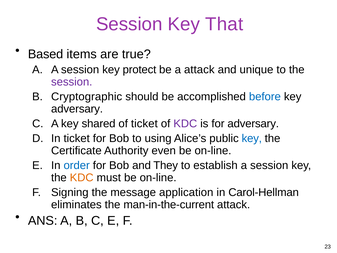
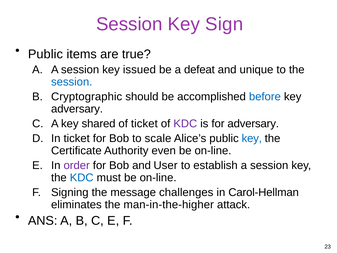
That: That -> Sign (224, 24)
Based: Based -> Public (45, 54)
protect: protect -> issued (139, 70)
a attack: attack -> defeat (199, 70)
session colour: purple -> blue (72, 82)
using: using -> scale (158, 138)
order colour: blue -> purple (77, 165)
They: They -> User (166, 165)
KDC colour: orange -> blue (82, 177)
application: application -> challenges (186, 192)
man-in-the-current: man-in-the-current -> man-in-the-higher (169, 204)
